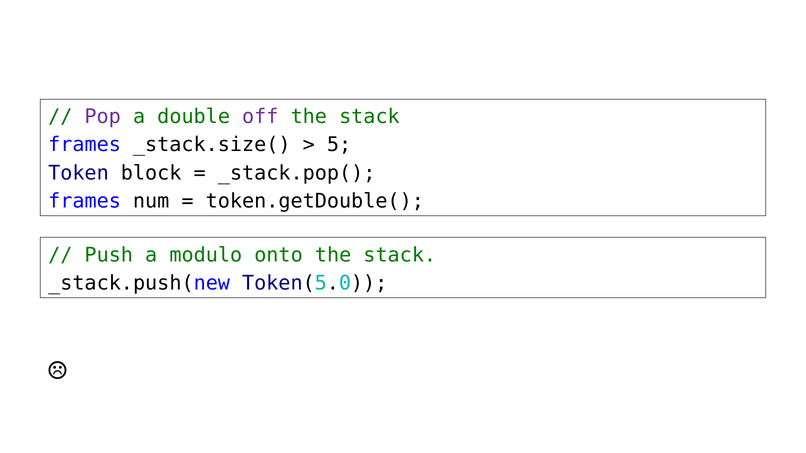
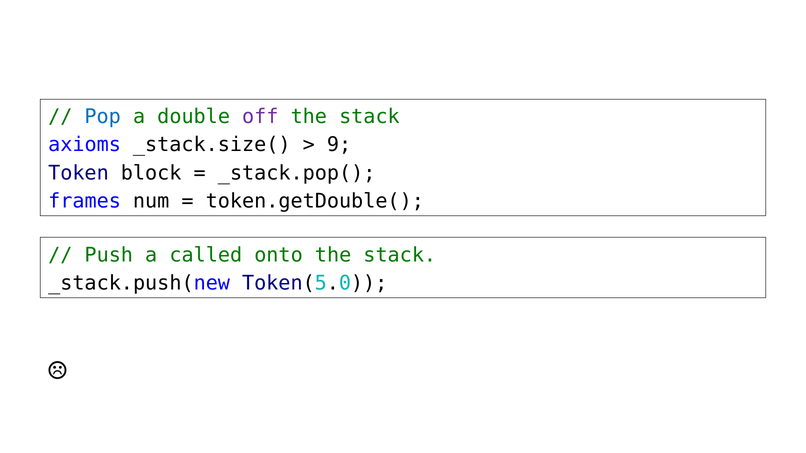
Pop colour: purple -> blue (103, 117)
frames: frames -> axioms (85, 145)
5: 5 -> 9 (339, 145)
modulo: modulo -> called (206, 255)
